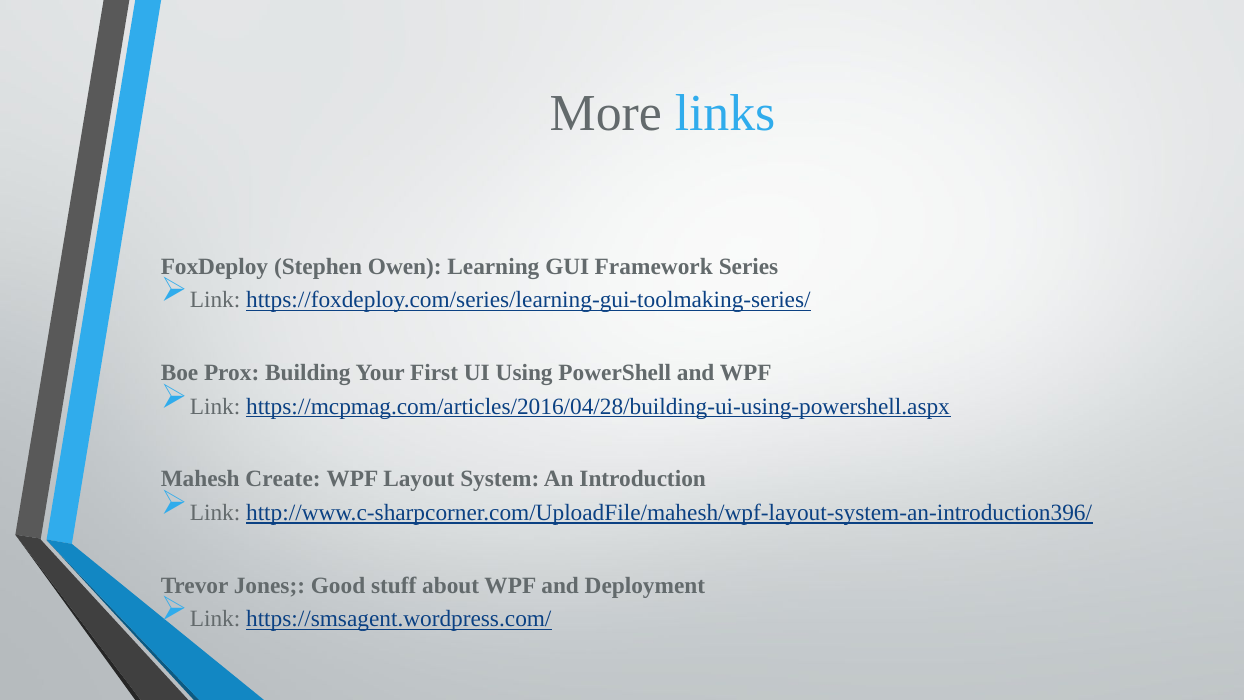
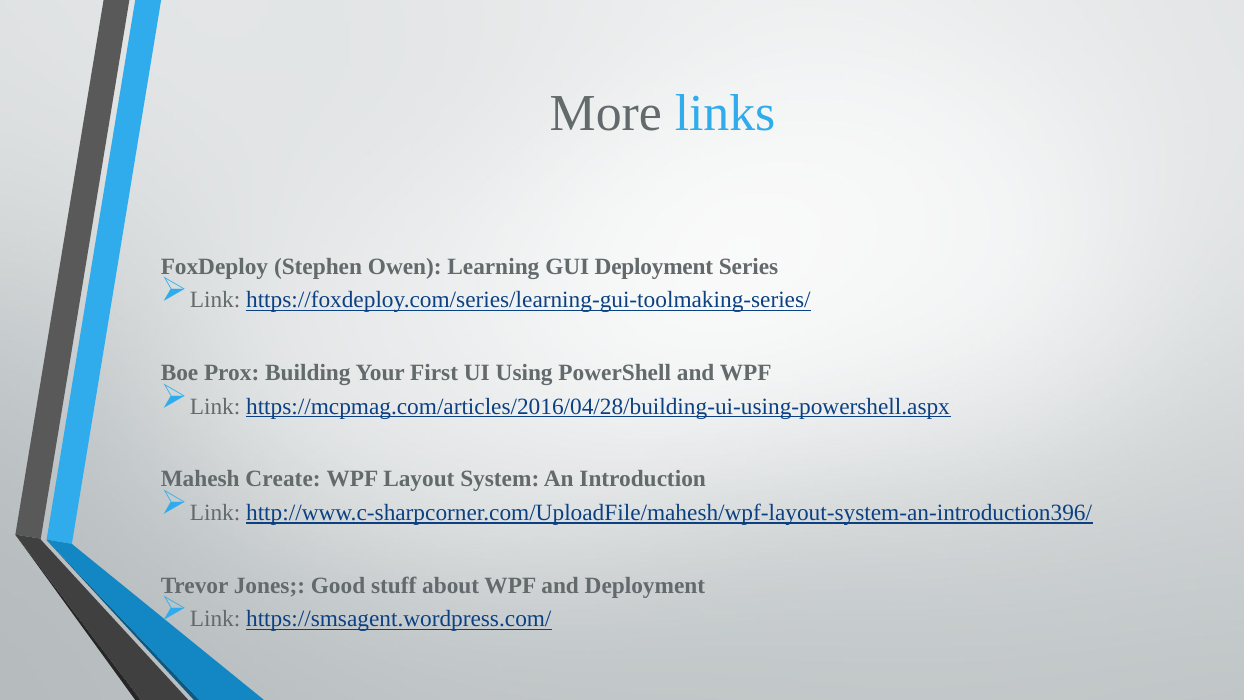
GUI Framework: Framework -> Deployment (654, 266)
